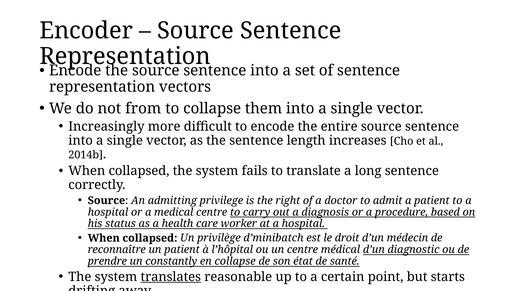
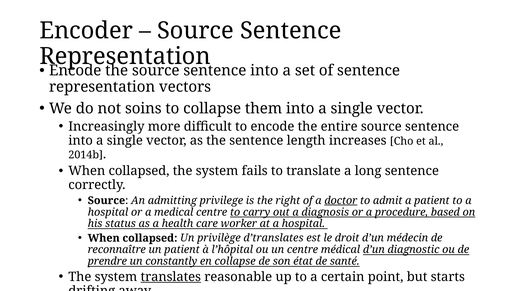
from: from -> soins (143, 108)
doctor underline: none -> present (341, 200)
d’minibatch: d’minibatch -> d’translates (273, 237)
